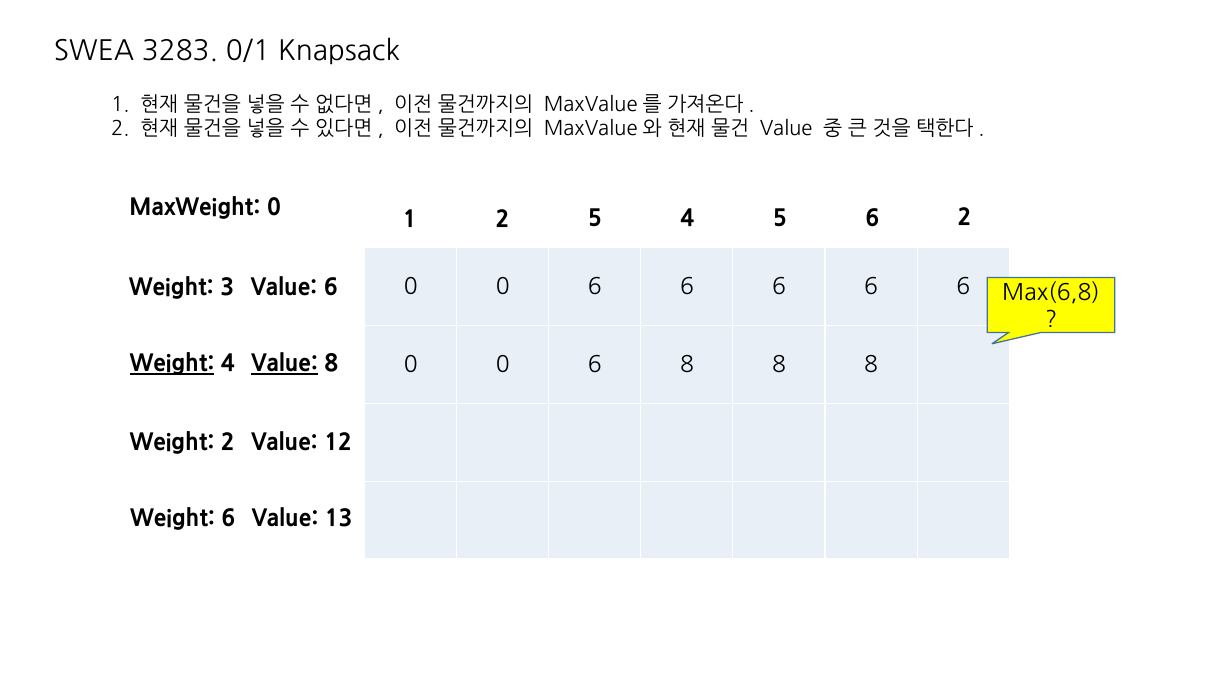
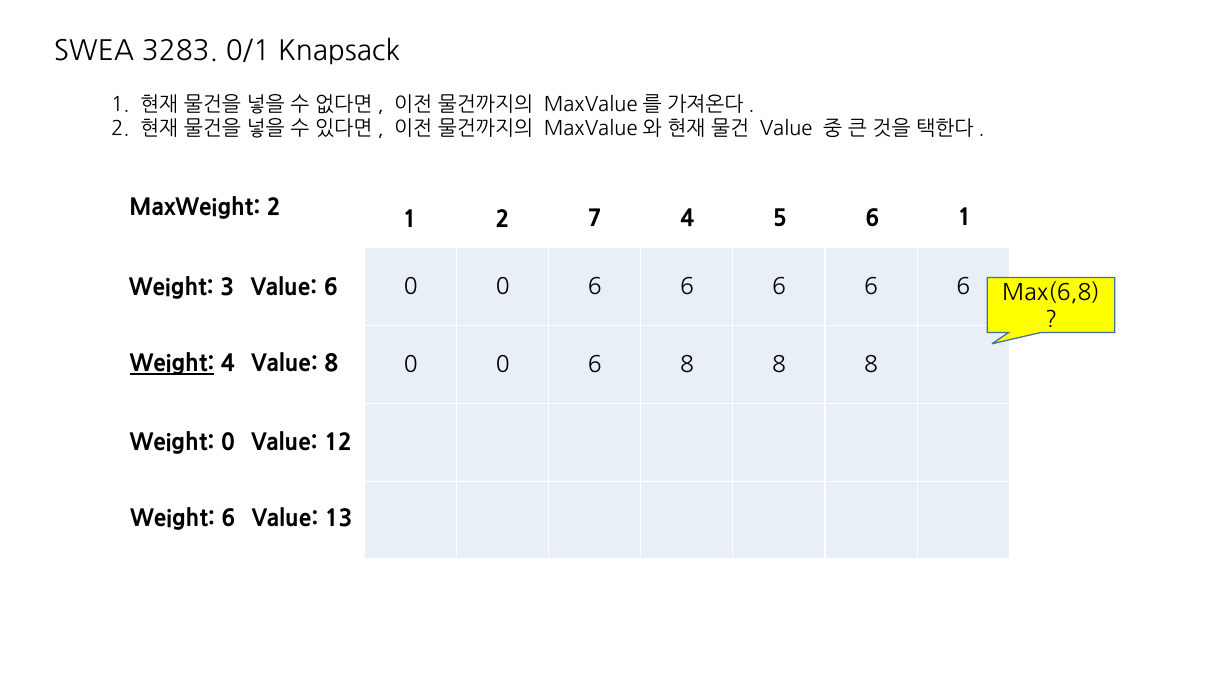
MaxWeight 0: 0 -> 2 (274, 208)
2 5: 5 -> 7 (595, 219)
6 2: 2 -> 1 (965, 218)
Value underline: present -> none (285, 364)
Weight 2: 2 -> 0 (228, 443)
